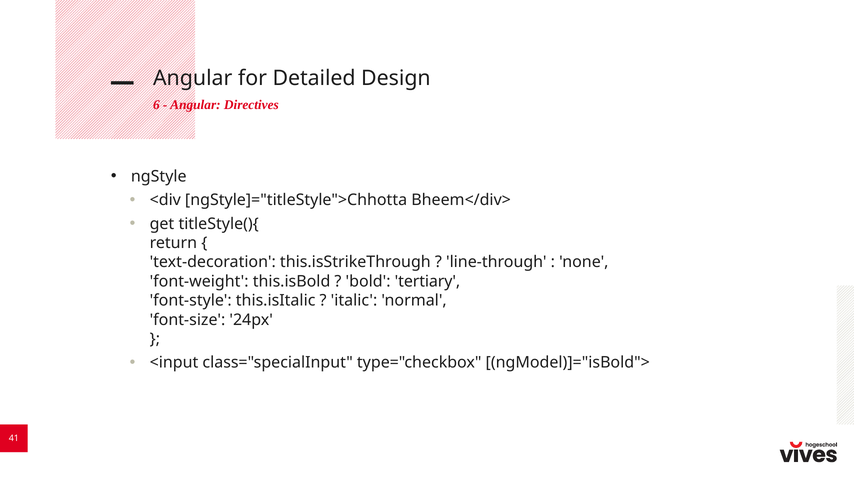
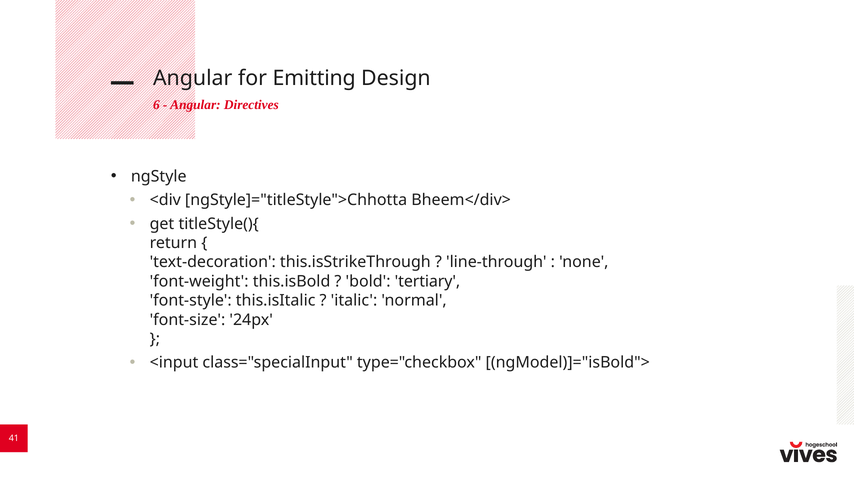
Detailed: Detailed -> Emitting (314, 78)
